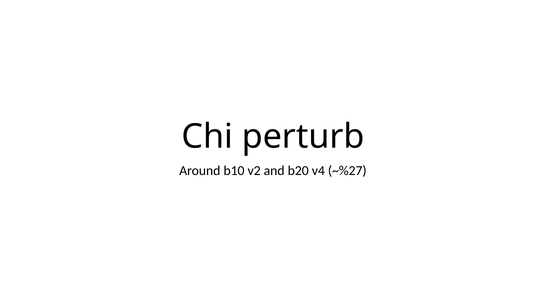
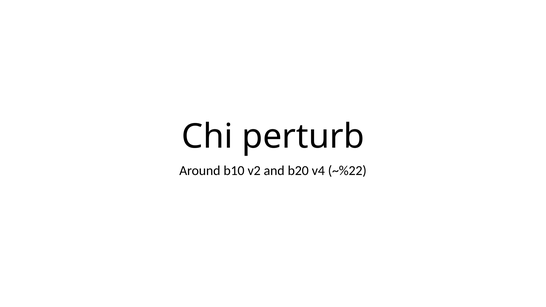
~%27: ~%27 -> ~%22 (347, 171)
